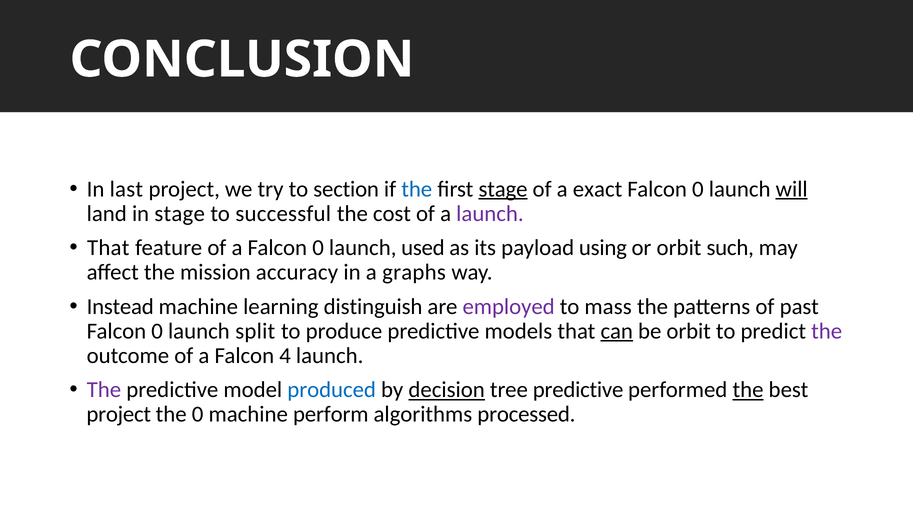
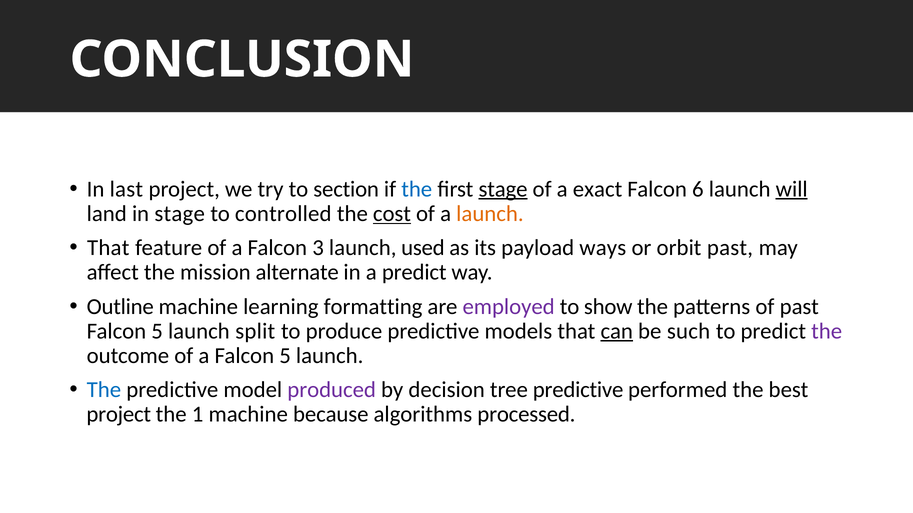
0: 0 -> 6 (698, 189)
successful: successful -> controlled (283, 214)
cost underline: none -> present (392, 214)
launch colour: purple -> orange (490, 214)
a Falcon 0: 0 -> 3 (318, 248)
using: using -> ways (603, 248)
orbit such: such -> past (730, 248)
accuracy: accuracy -> alternate (297, 273)
a graphs: graphs -> predict (414, 273)
Instead: Instead -> Outline (120, 307)
distinguish: distinguish -> formatting (373, 307)
mass: mass -> show (608, 307)
0: 0 -> 5 (157, 331)
be orbit: orbit -> such (689, 331)
a Falcon 4: 4 -> 5 (285, 356)
The colour: purple -> blue (104, 390)
produced colour: blue -> purple (332, 390)
decision underline: present -> none (447, 390)
the underline: present -> none (748, 390)
the 0: 0 -> 1 (198, 415)
perform: perform -> because (331, 415)
